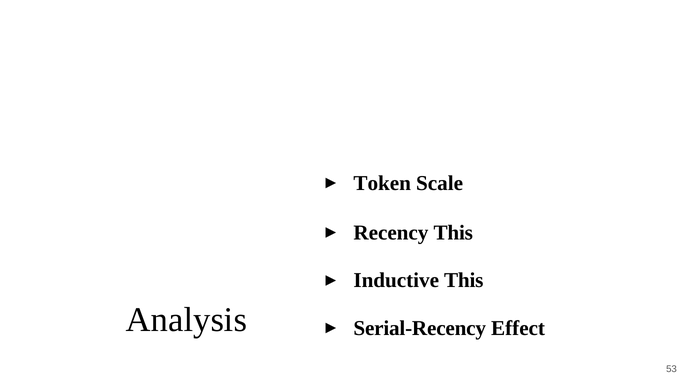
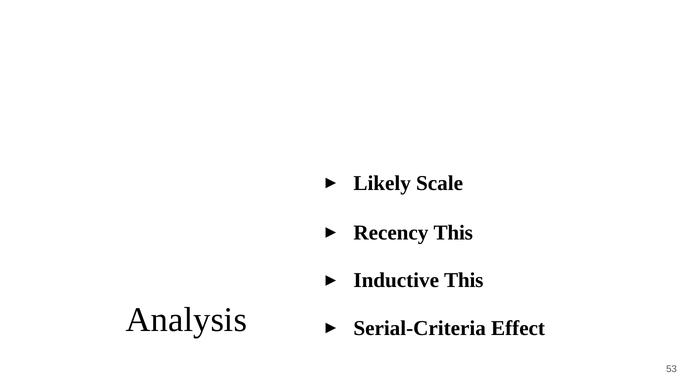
Token: Token -> Likely (382, 183)
Serial-Recency: Serial-Recency -> Serial-Criteria (420, 328)
